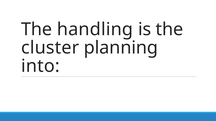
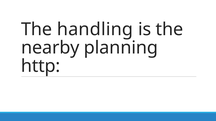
cluster: cluster -> nearby (50, 48)
into: into -> http (41, 66)
